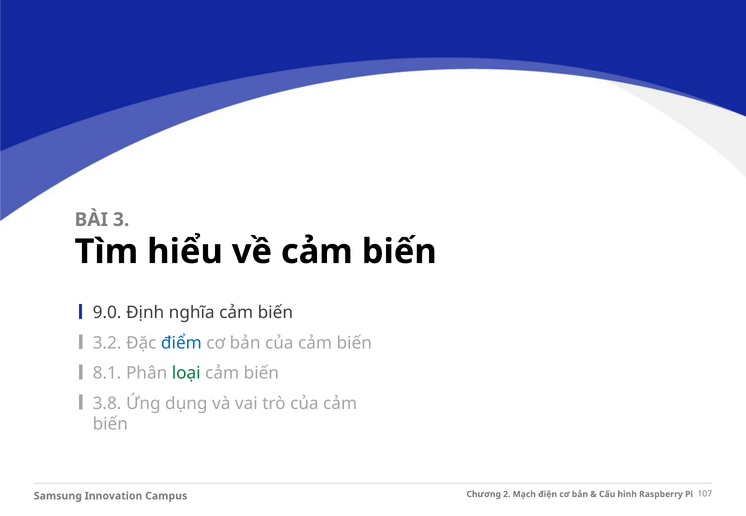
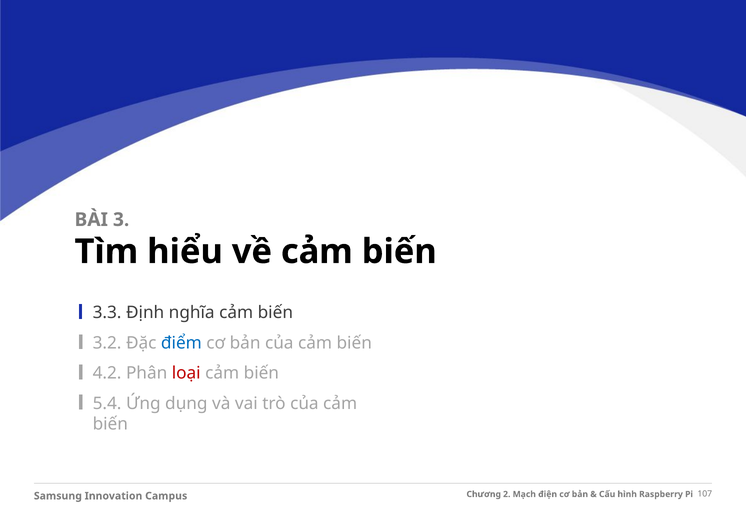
9.0: 9.0 -> 3.3 (107, 313)
8.1: 8.1 -> 4.2 (107, 374)
loại colour: green -> red (186, 374)
3.8: 3.8 -> 5.4 (107, 404)
